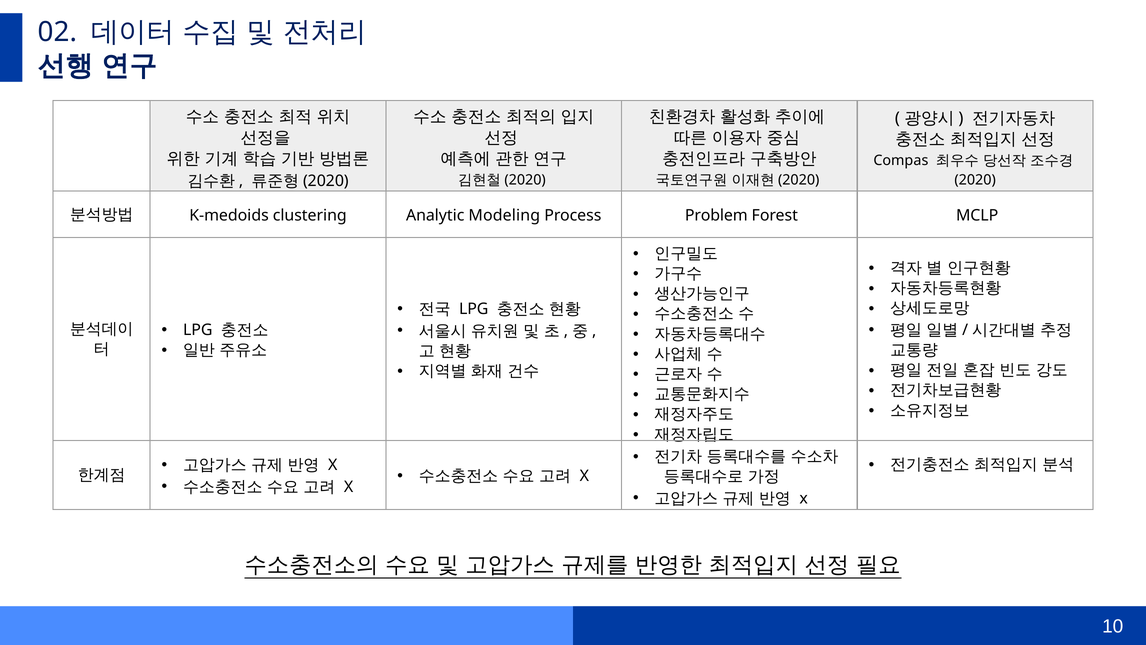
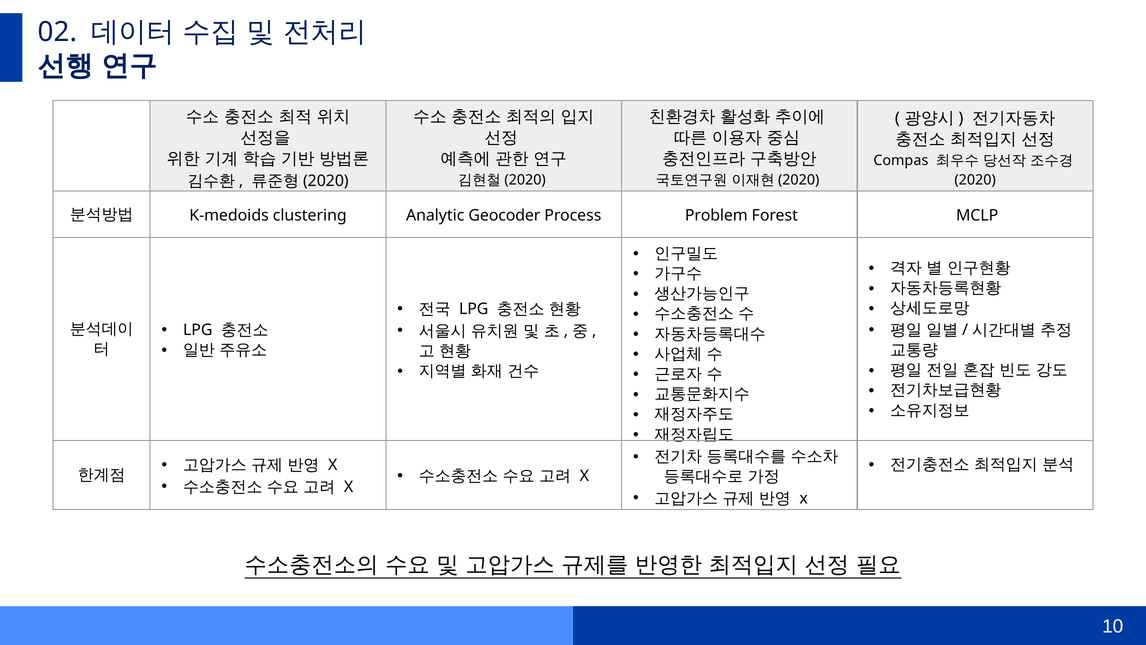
Modeling: Modeling -> Geocoder (504, 215)
